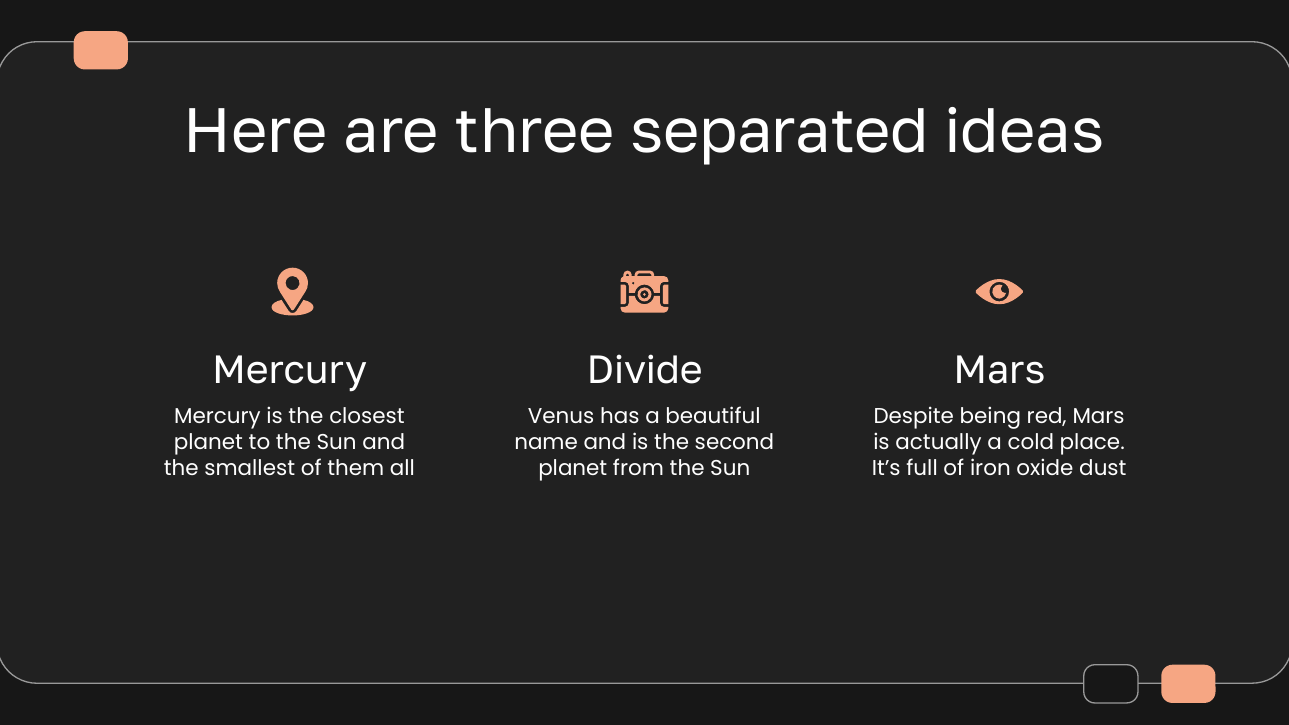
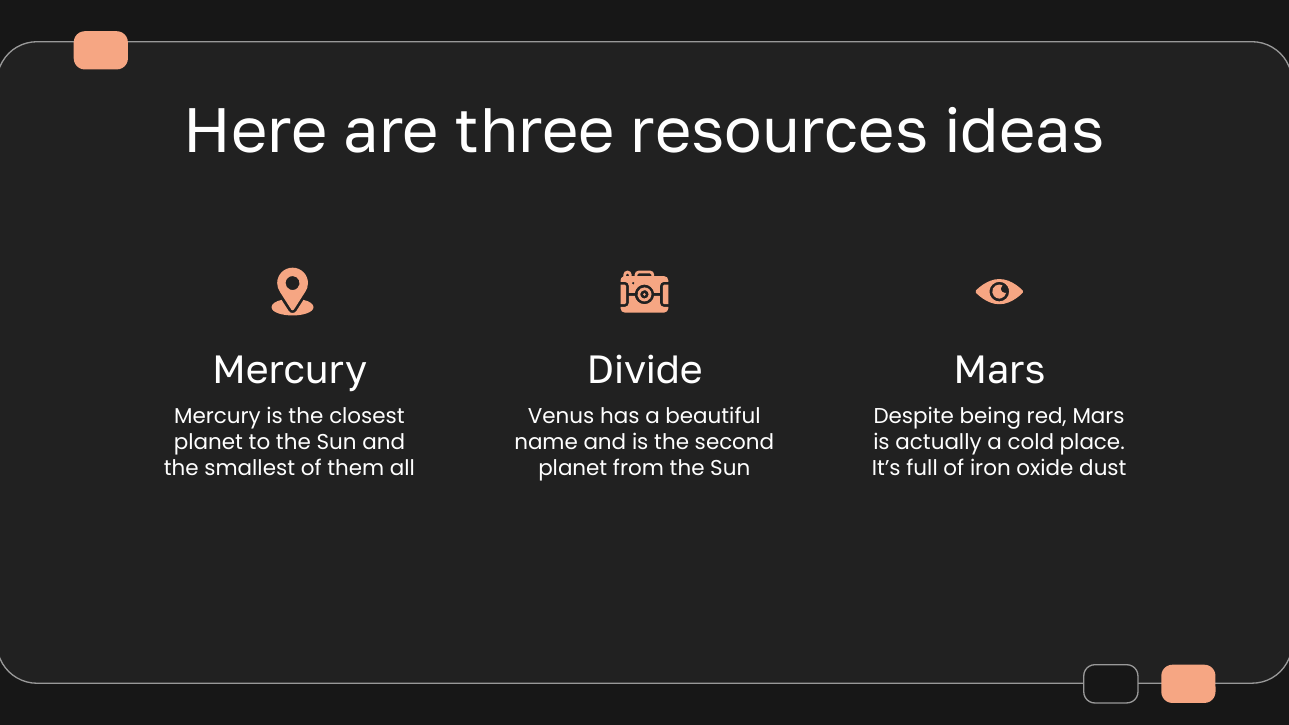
separated: separated -> resources (780, 131)
